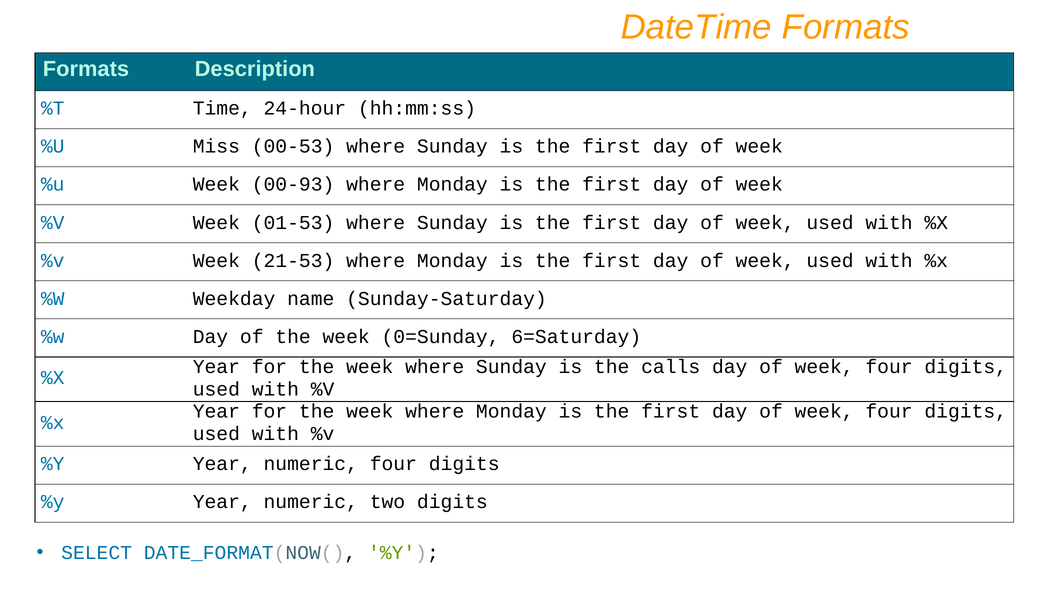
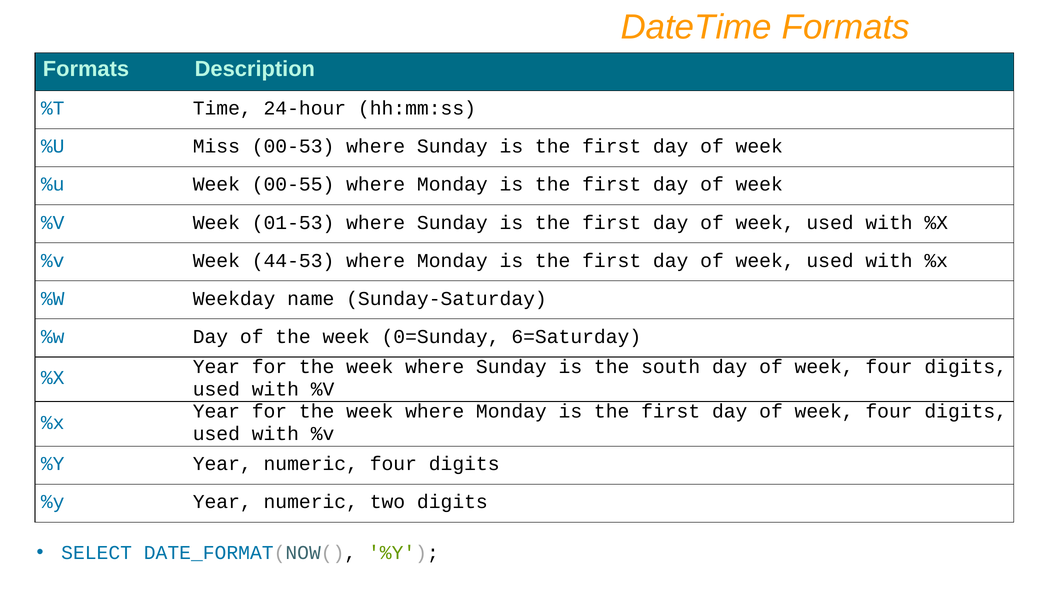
00-93: 00-93 -> 00-55 (293, 185)
21-53: 21-53 -> 44-53 (293, 261)
calls: calls -> south (671, 367)
